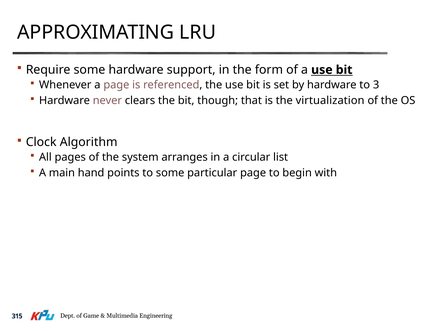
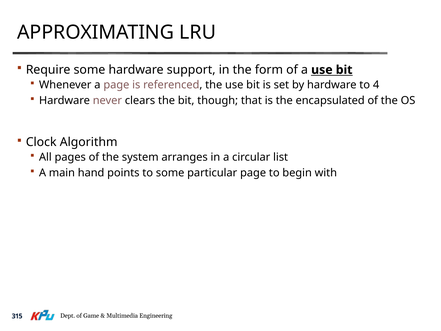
3: 3 -> 4 (376, 85)
virtualization: virtualization -> encapsulated (330, 100)
